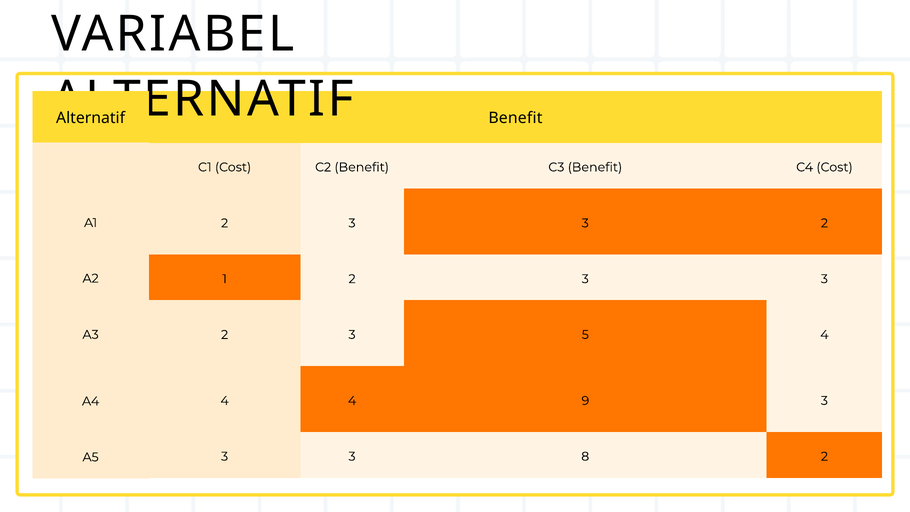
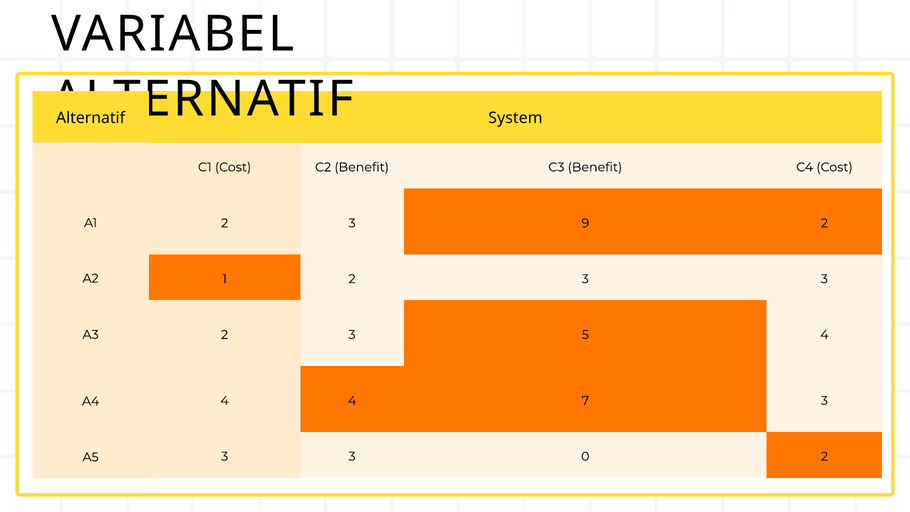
Benefit: Benefit -> System (515, 118)
3: 3 -> 9 (585, 223)
9: 9 -> 7 (585, 401)
8: 8 -> 0 (585, 456)
